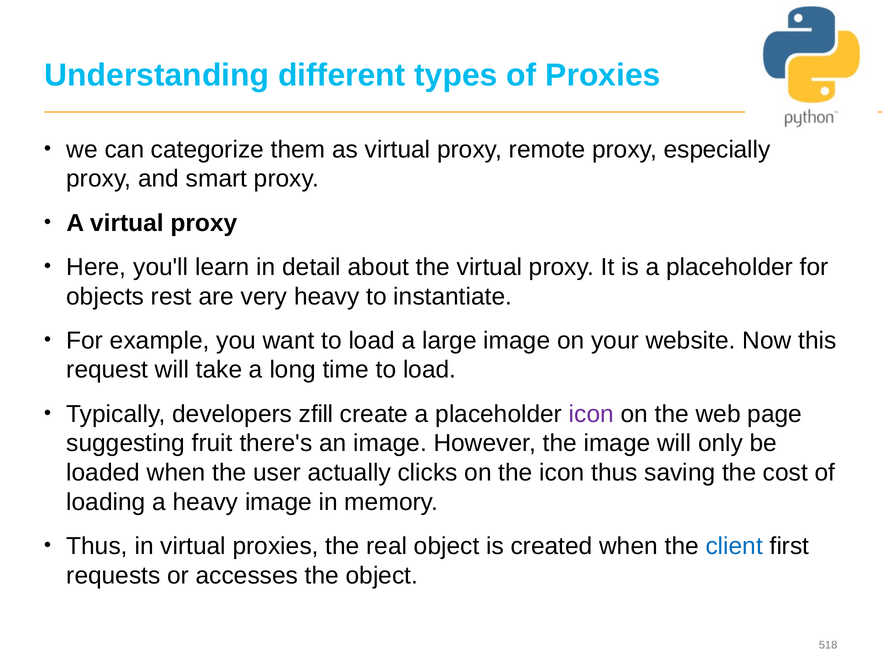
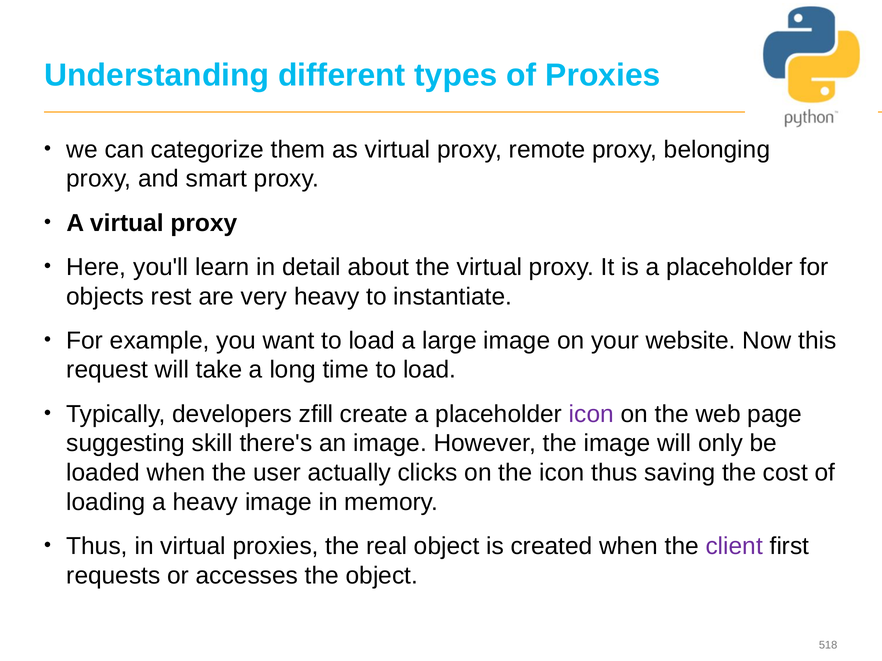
especially: especially -> belonging (717, 150)
fruit: fruit -> skill (212, 444)
client colour: blue -> purple (734, 547)
